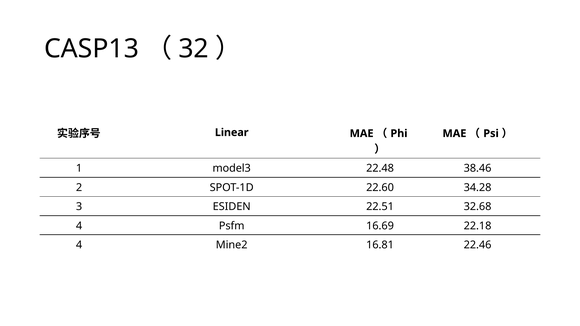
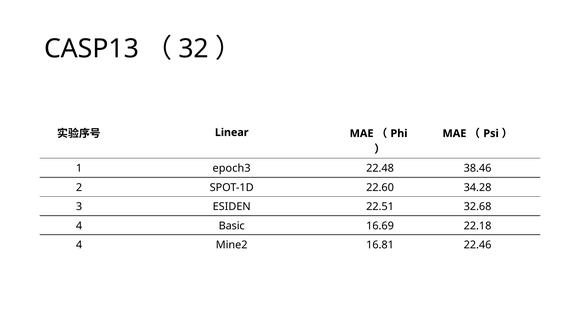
model3: model3 -> epoch3 (232, 168)
Psfm: Psfm -> Basic (232, 226)
